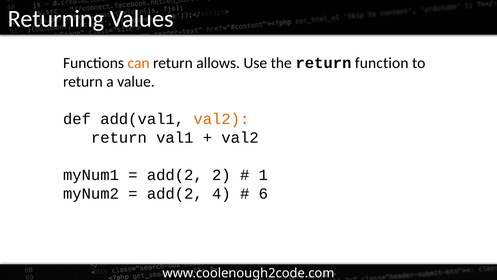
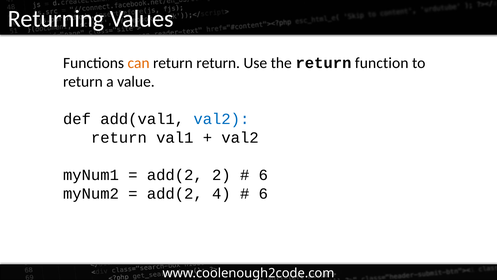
return allows: allows -> return (218, 63)
val2 colour: orange -> blue (221, 119)
1: 1 -> 6 (263, 175)
